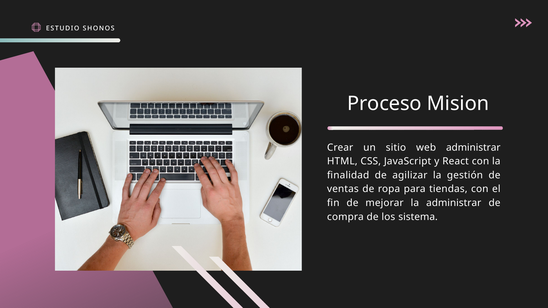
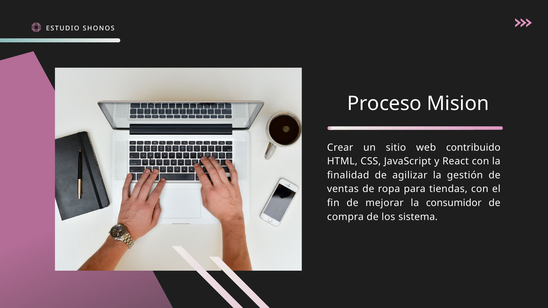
web administrar: administrar -> contribuido (473, 148)
la administrar: administrar -> consumidor (454, 203)
